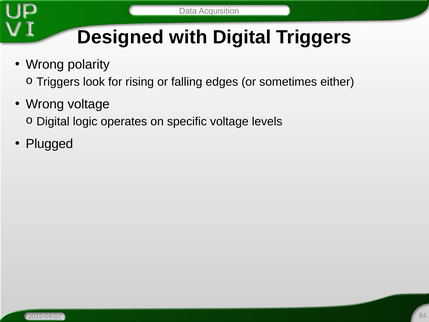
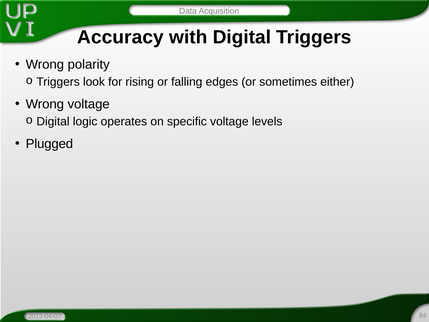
Designed: Designed -> Accuracy (121, 37)
